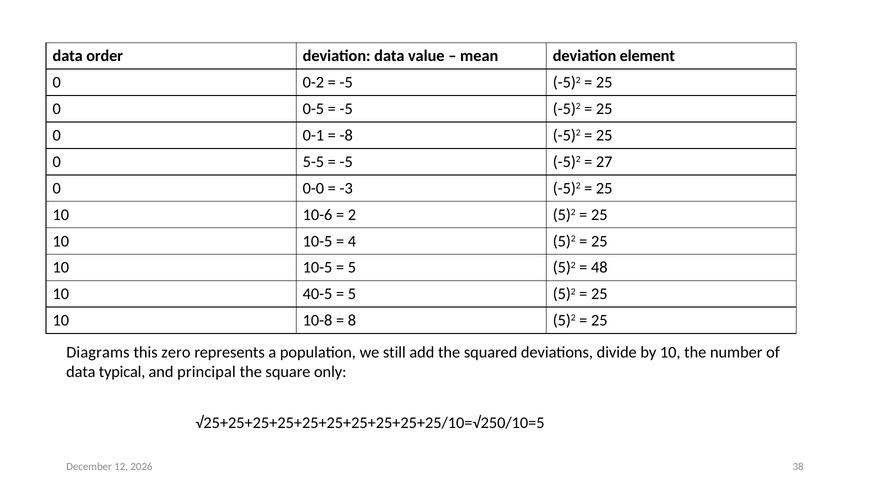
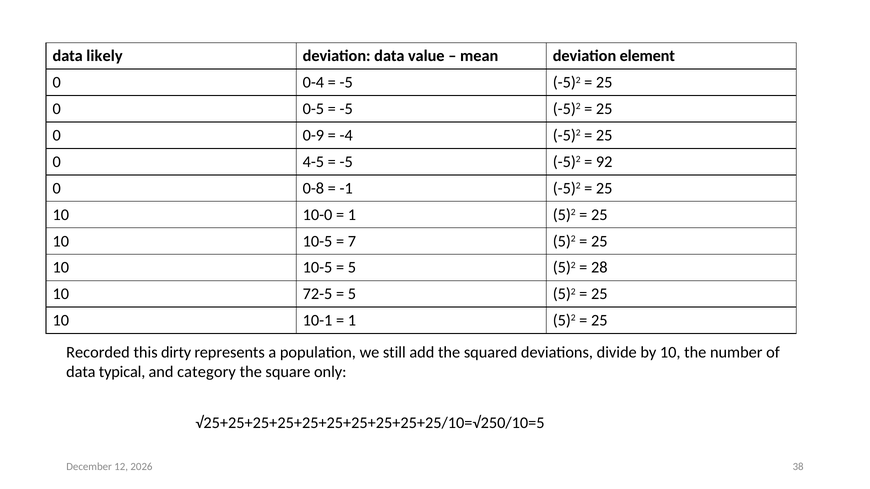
order: order -> likely (105, 56)
0-2: 0-2 -> 0-4 (313, 83)
0-1: 0-1 -> 0-9 (313, 136)
-8: -8 -> -4 (346, 136)
5-5: 5-5 -> 4-5 (313, 162)
27: 27 -> 92 (604, 162)
0-0: 0-0 -> 0-8 (313, 188)
-3: -3 -> -1 (346, 188)
10-6: 10-6 -> 10-0 (318, 215)
2: 2 -> 1 (352, 215)
4: 4 -> 7 (352, 241)
48: 48 -> 28 (599, 268)
40-5: 40-5 -> 72-5 (318, 294)
10-8: 10-8 -> 10-1 (318, 321)
8: 8 -> 1 (352, 321)
Diagrams: Diagrams -> Recorded (98, 353)
zero: zero -> dirty (176, 353)
principal: principal -> category (207, 372)
